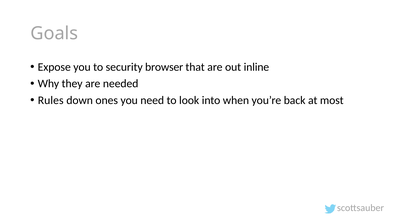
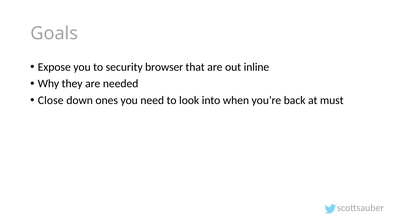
Rules: Rules -> Close (51, 100)
most: most -> must (332, 100)
